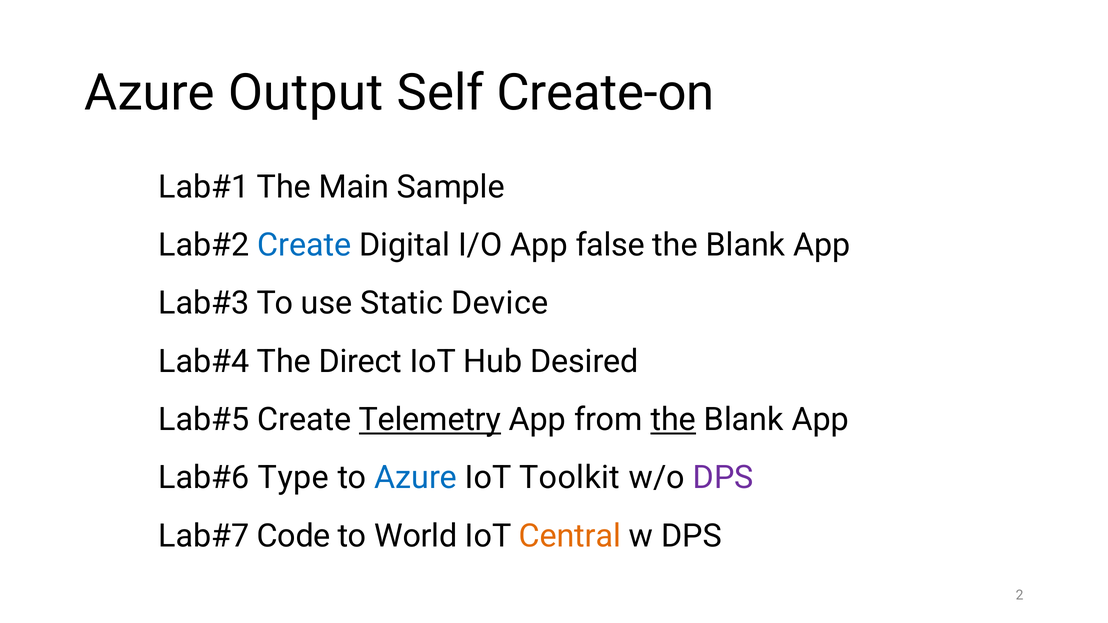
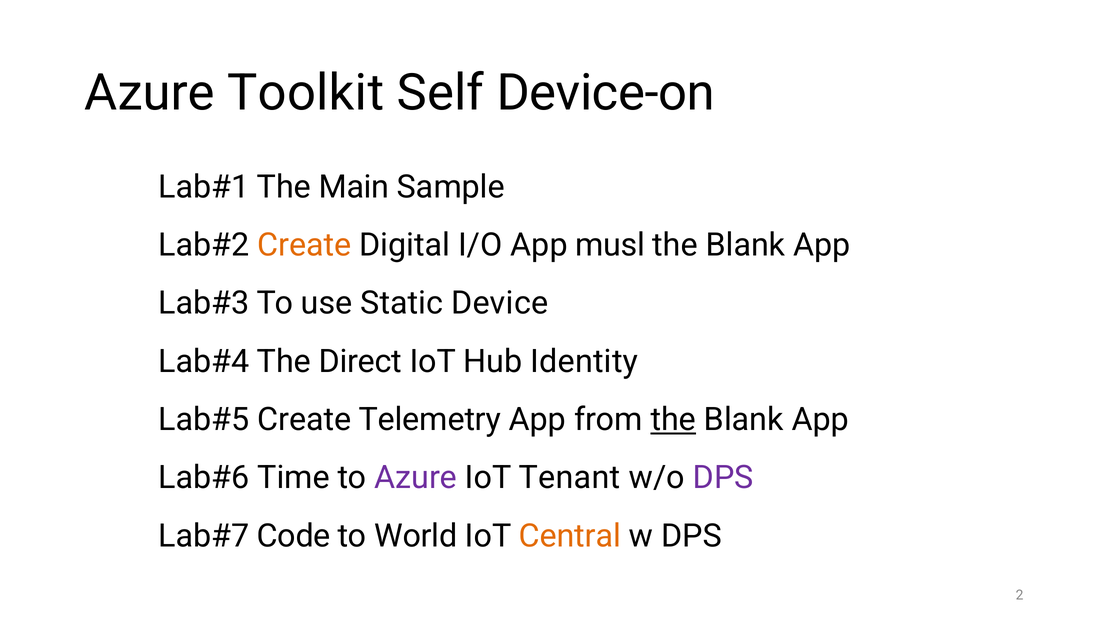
Output: Output -> Toolkit (306, 93)
Create-on: Create-on -> Device-on (606, 93)
Create colour: blue -> orange (304, 245)
false: false -> musl (610, 245)
Desired: Desired -> Identity (584, 362)
Telemetry underline: present -> none (430, 420)
Type: Type -> Time (294, 478)
Azure colour: blue -> purple (416, 478)
Toolkit: Toolkit -> Tenant (570, 478)
